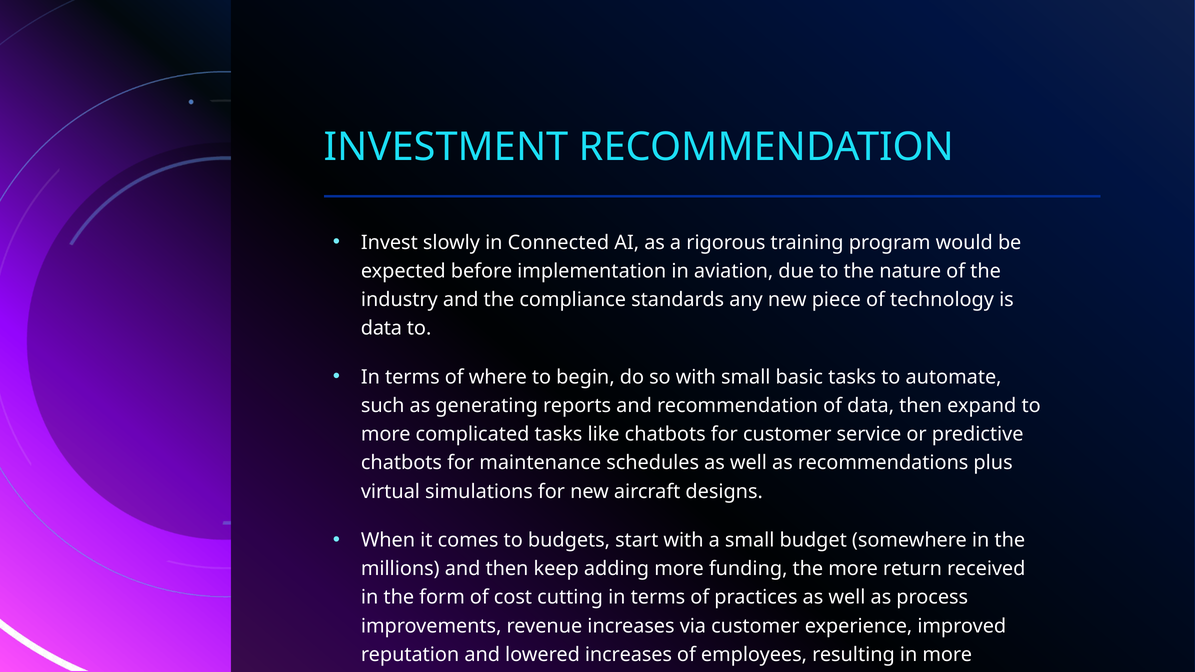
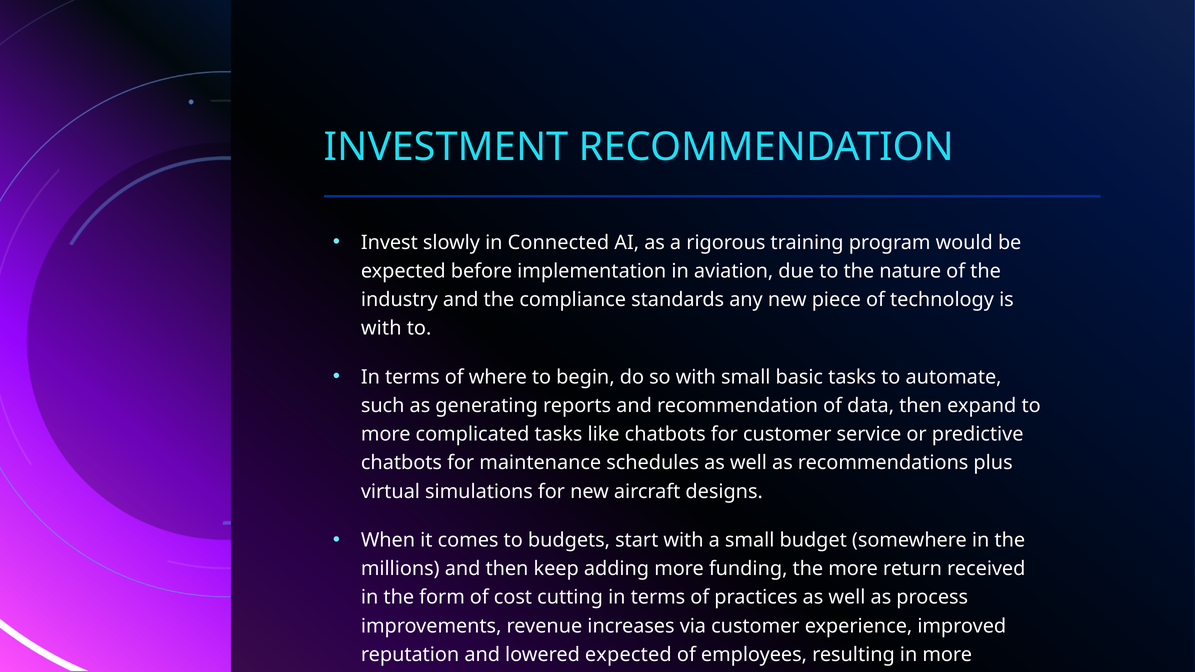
data: data -> with (381, 328)
lowered increases: increases -> expected (628, 655)
